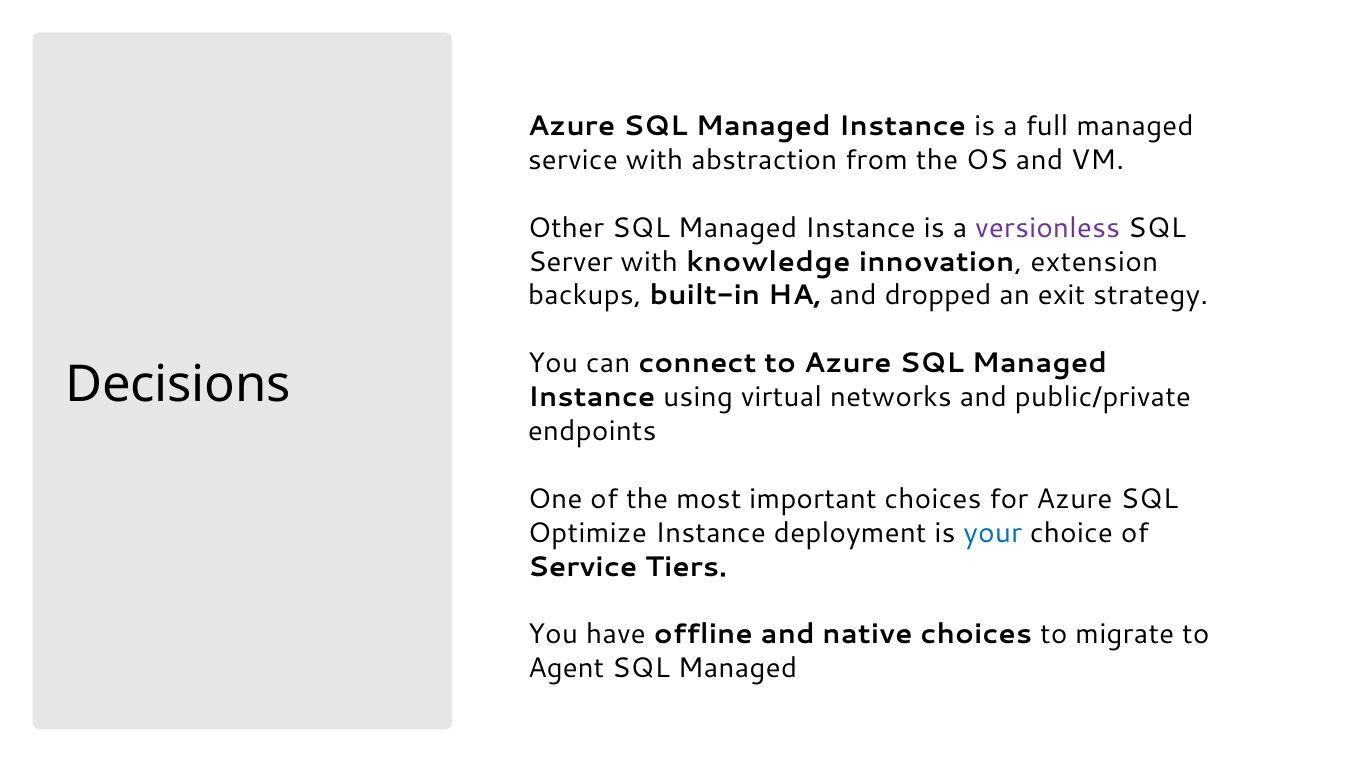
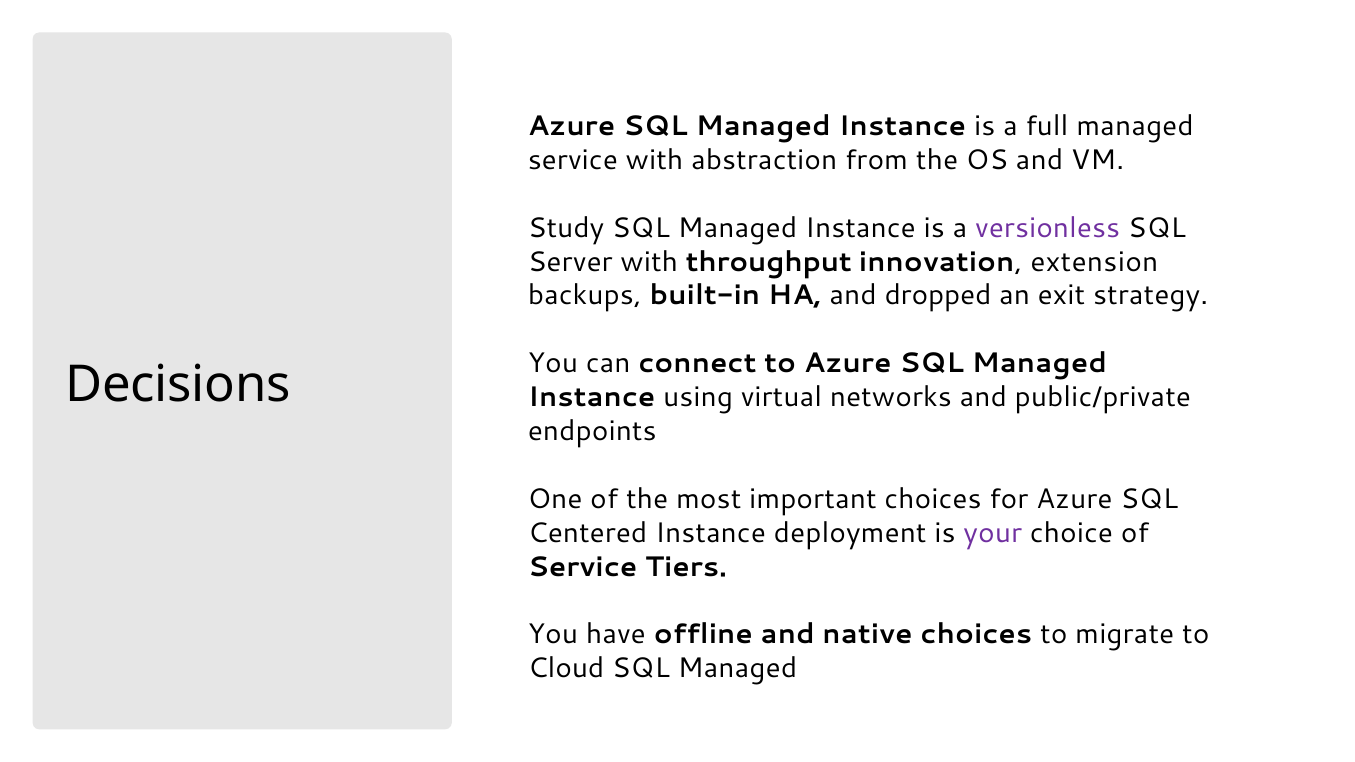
Other: Other -> Study (566, 228)
knowledge: knowledge -> throughput (769, 262)
Optimize: Optimize -> Centered (588, 533)
your colour: blue -> purple (993, 533)
Agent: Agent -> Cloud (566, 668)
